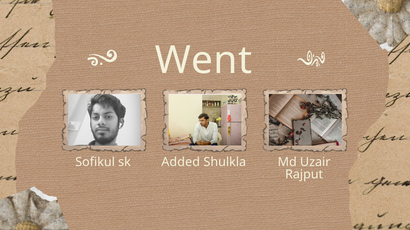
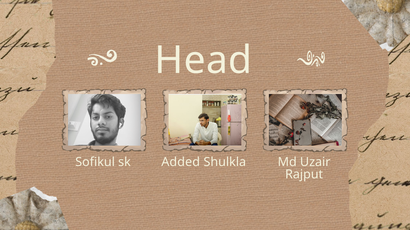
Went: Went -> Head (203, 60)
